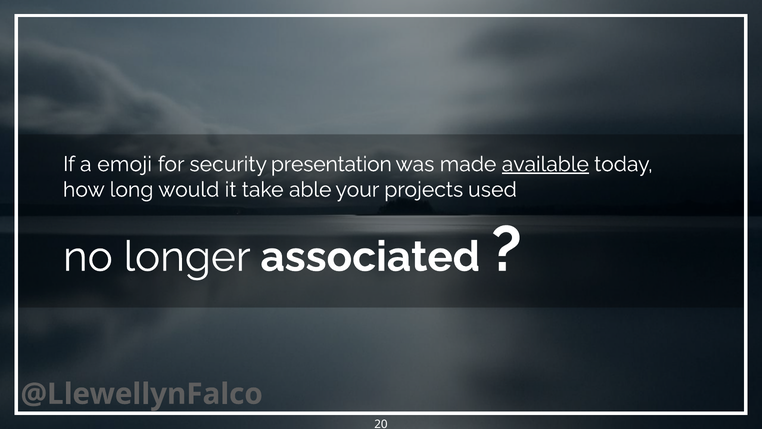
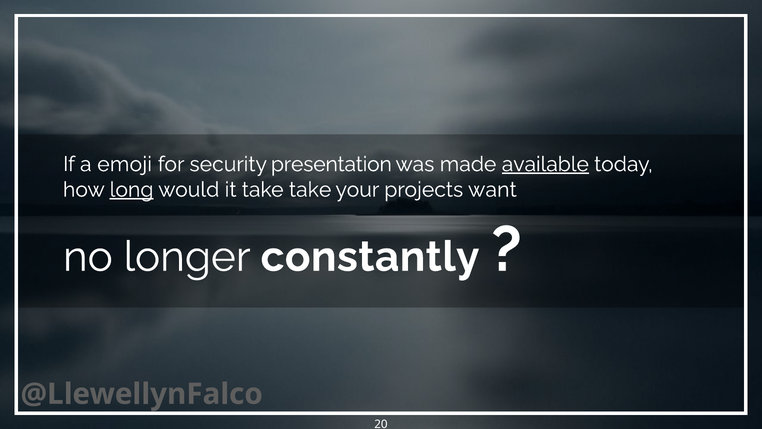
long underline: none -> present (132, 190)
take able: able -> take (310, 190)
used: used -> want (492, 190)
associated: associated -> constantly (370, 257)
